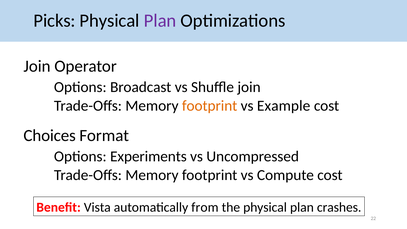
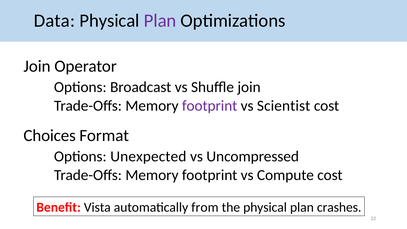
Picks: Picks -> Data (54, 21)
footprint colour: orange -> purple (210, 106)
Example: Example -> Scientist (284, 106)
Experiments: Experiments -> Unexpected (148, 156)
